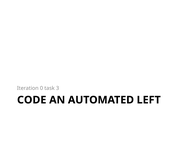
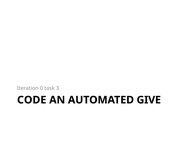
LEFT: LEFT -> GIVE (149, 100)
